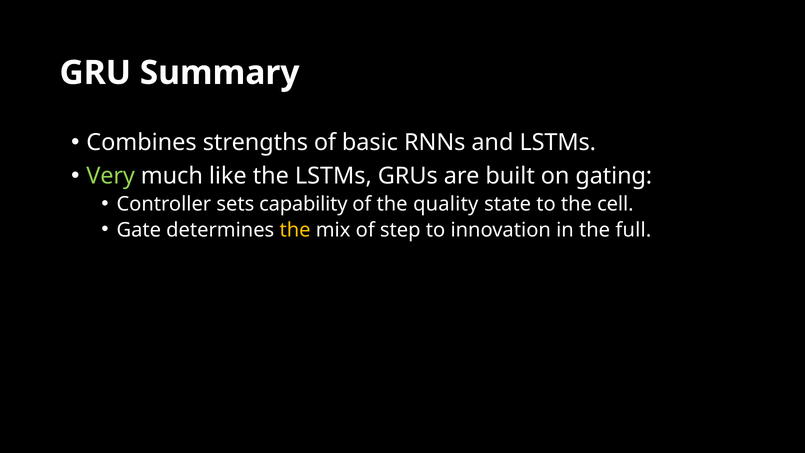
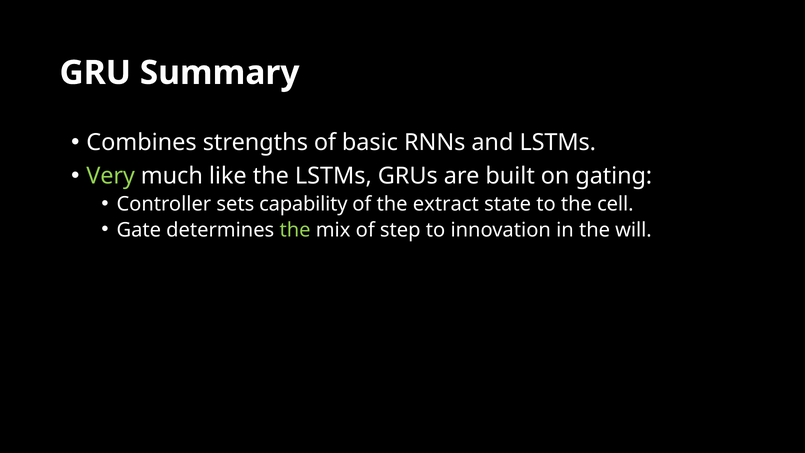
quality: quality -> extract (446, 204)
the colour: yellow -> light green (295, 230)
full: full -> will (633, 230)
